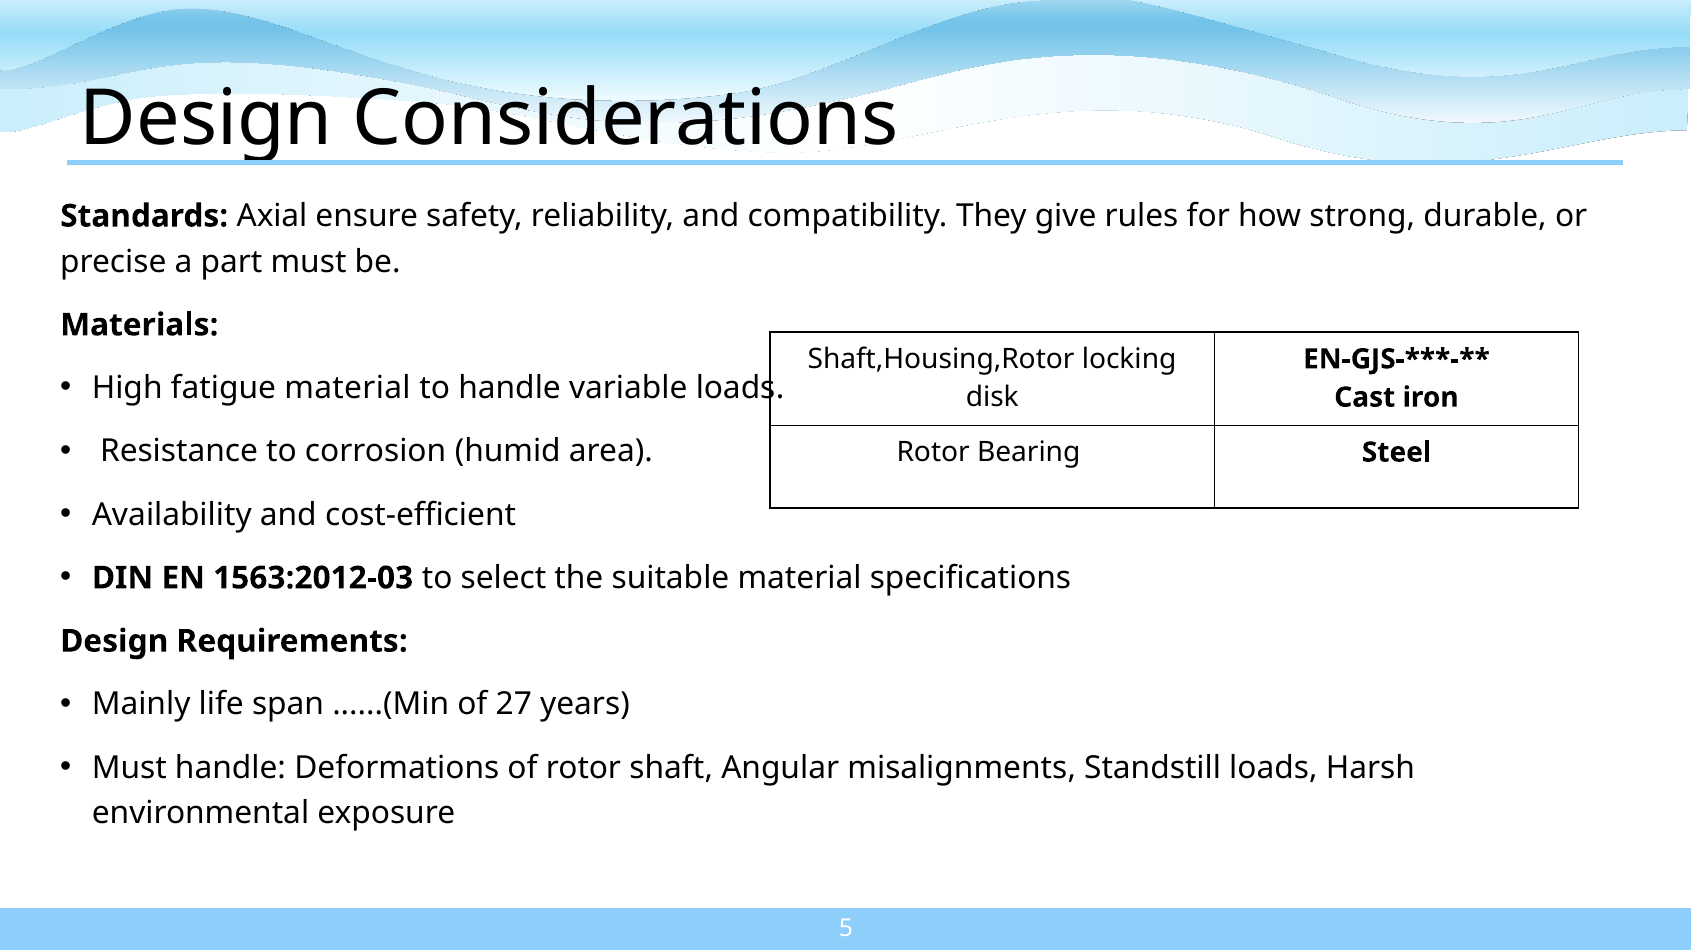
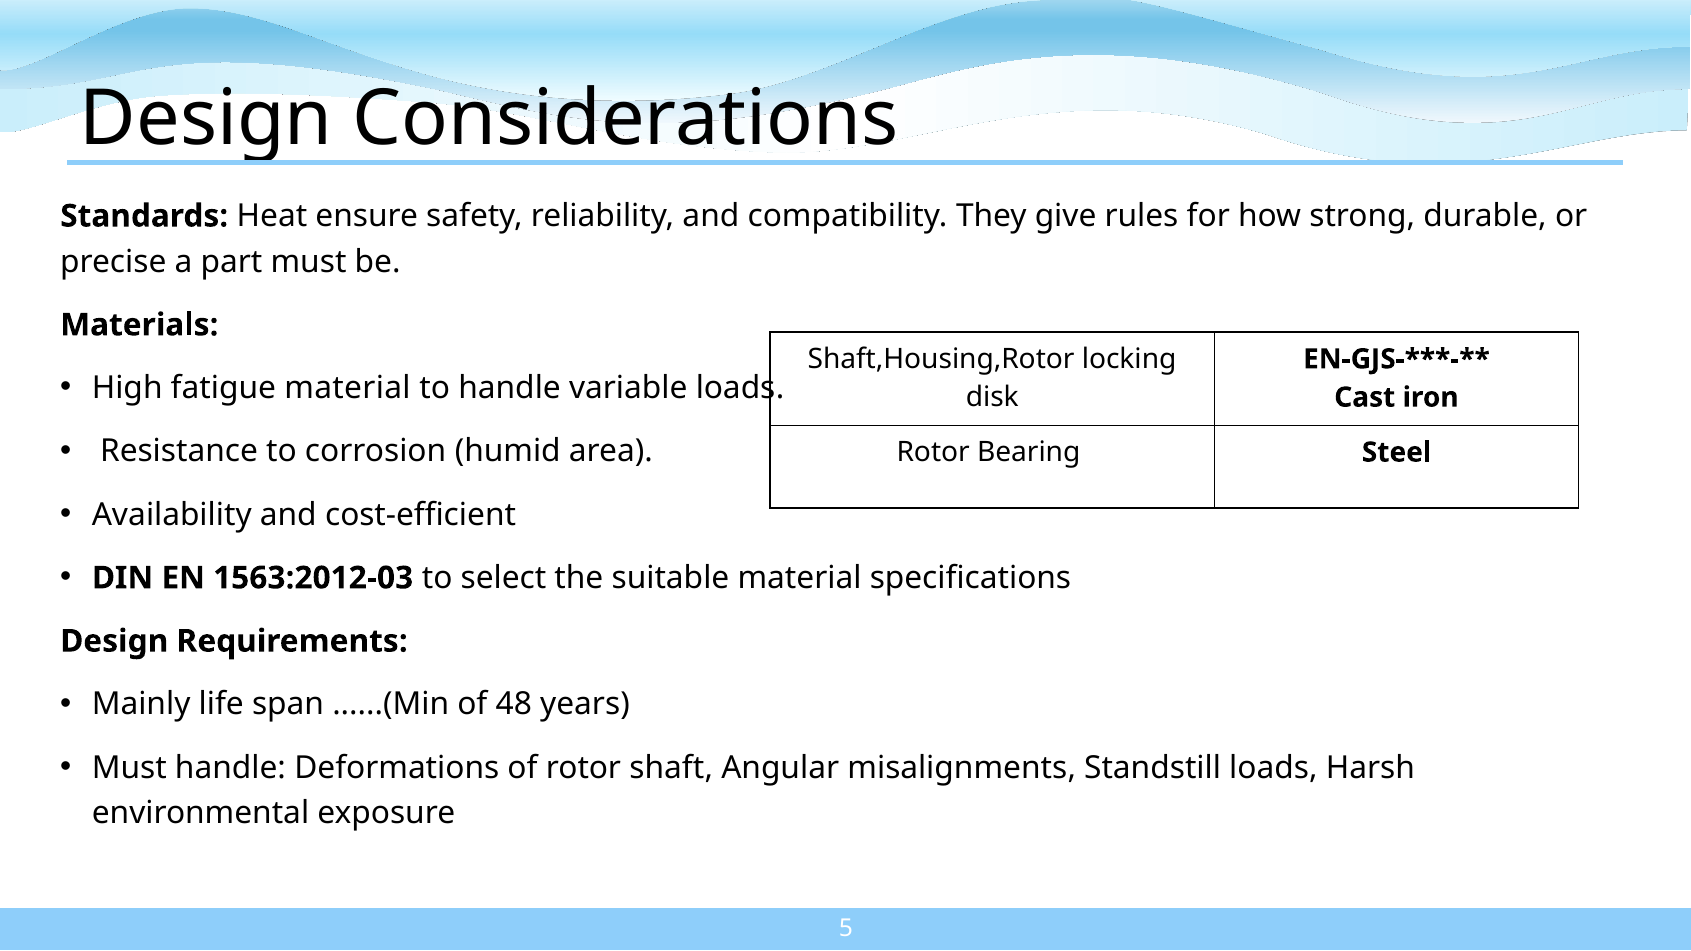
Axial: Axial -> Heat (272, 216)
27: 27 -> 48 (514, 705)
